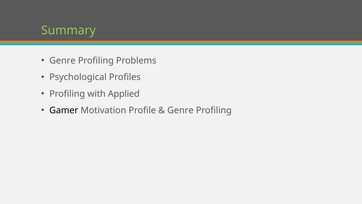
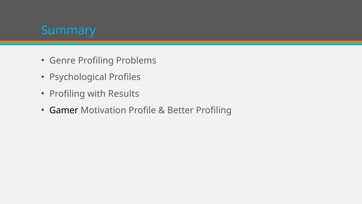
Summary colour: light green -> light blue (68, 30)
Applied: Applied -> Results (124, 94)
Genre: Genre -> Better (180, 110)
